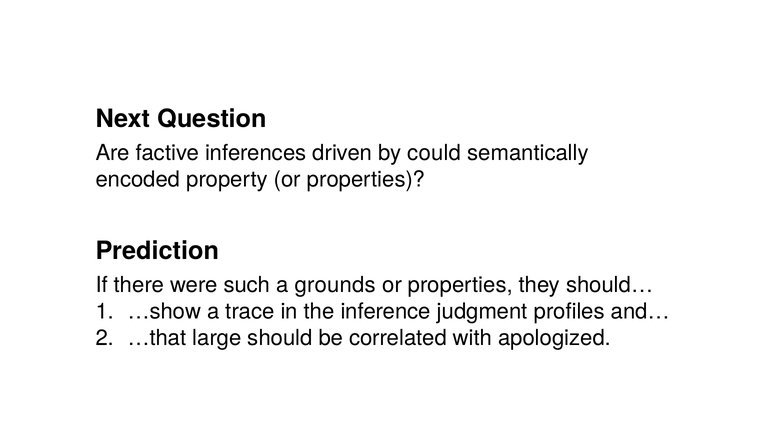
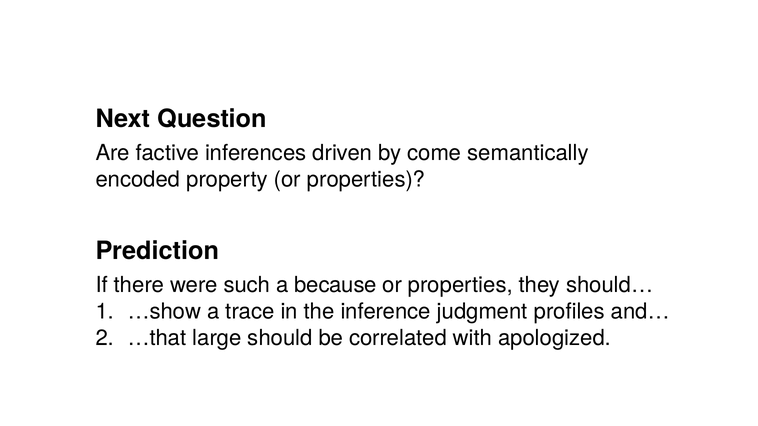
could: could -> come (434, 153)
grounds: grounds -> because (336, 285)
